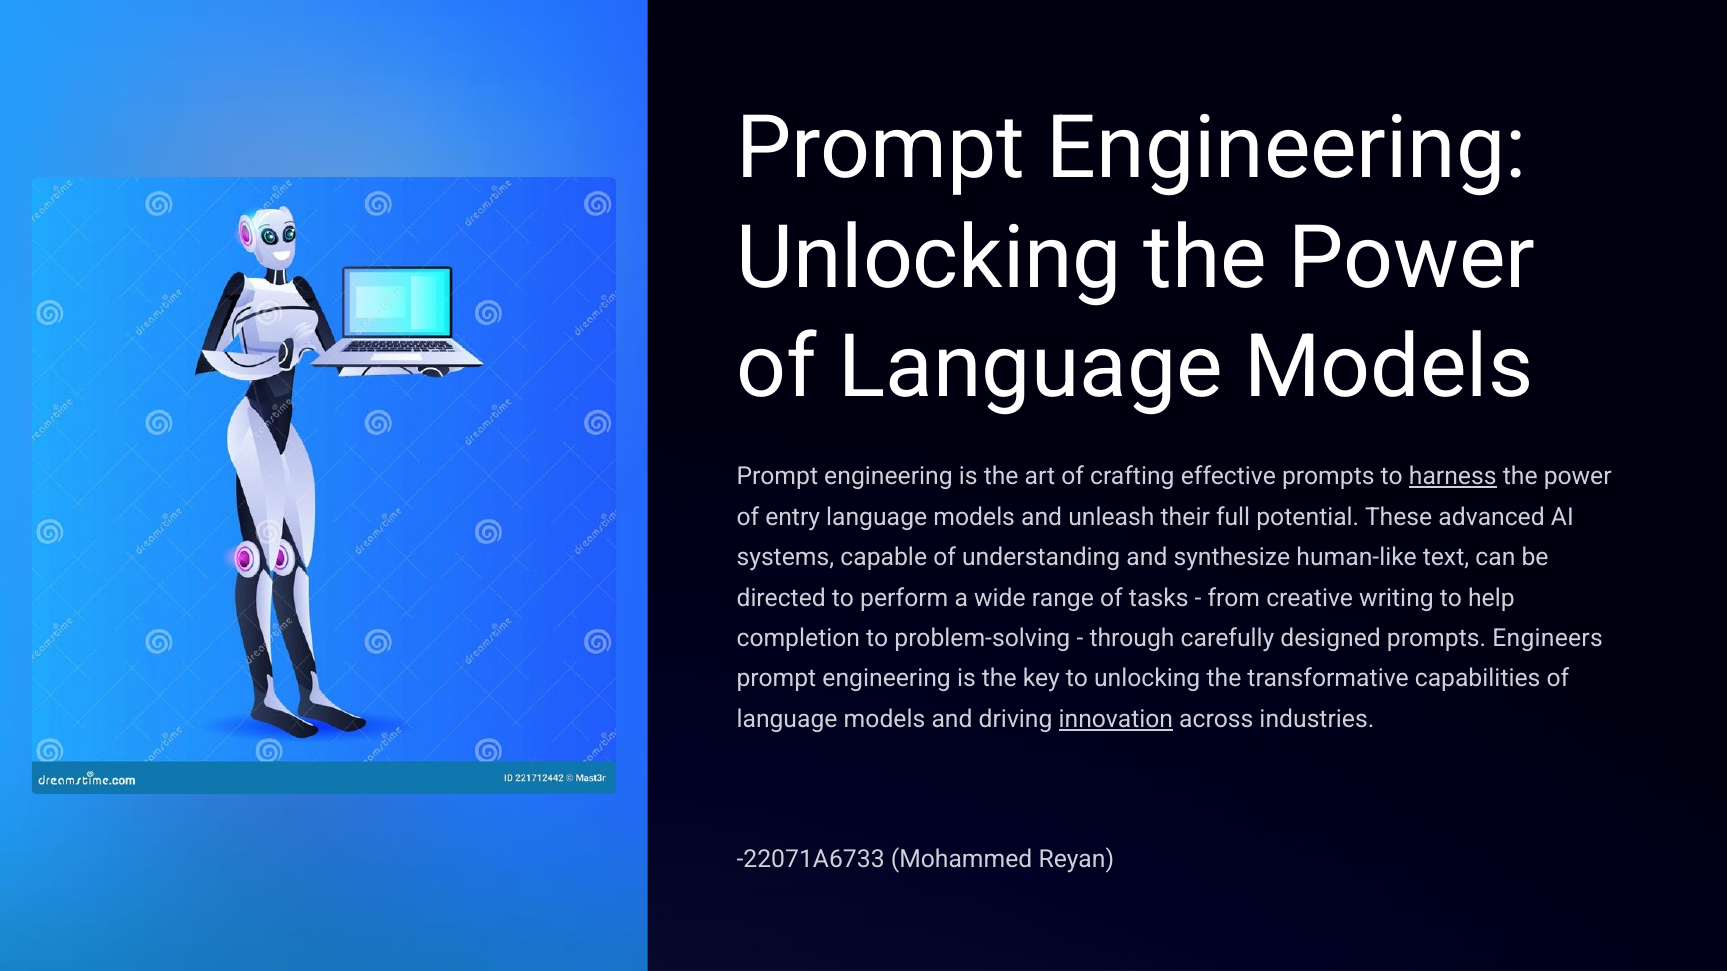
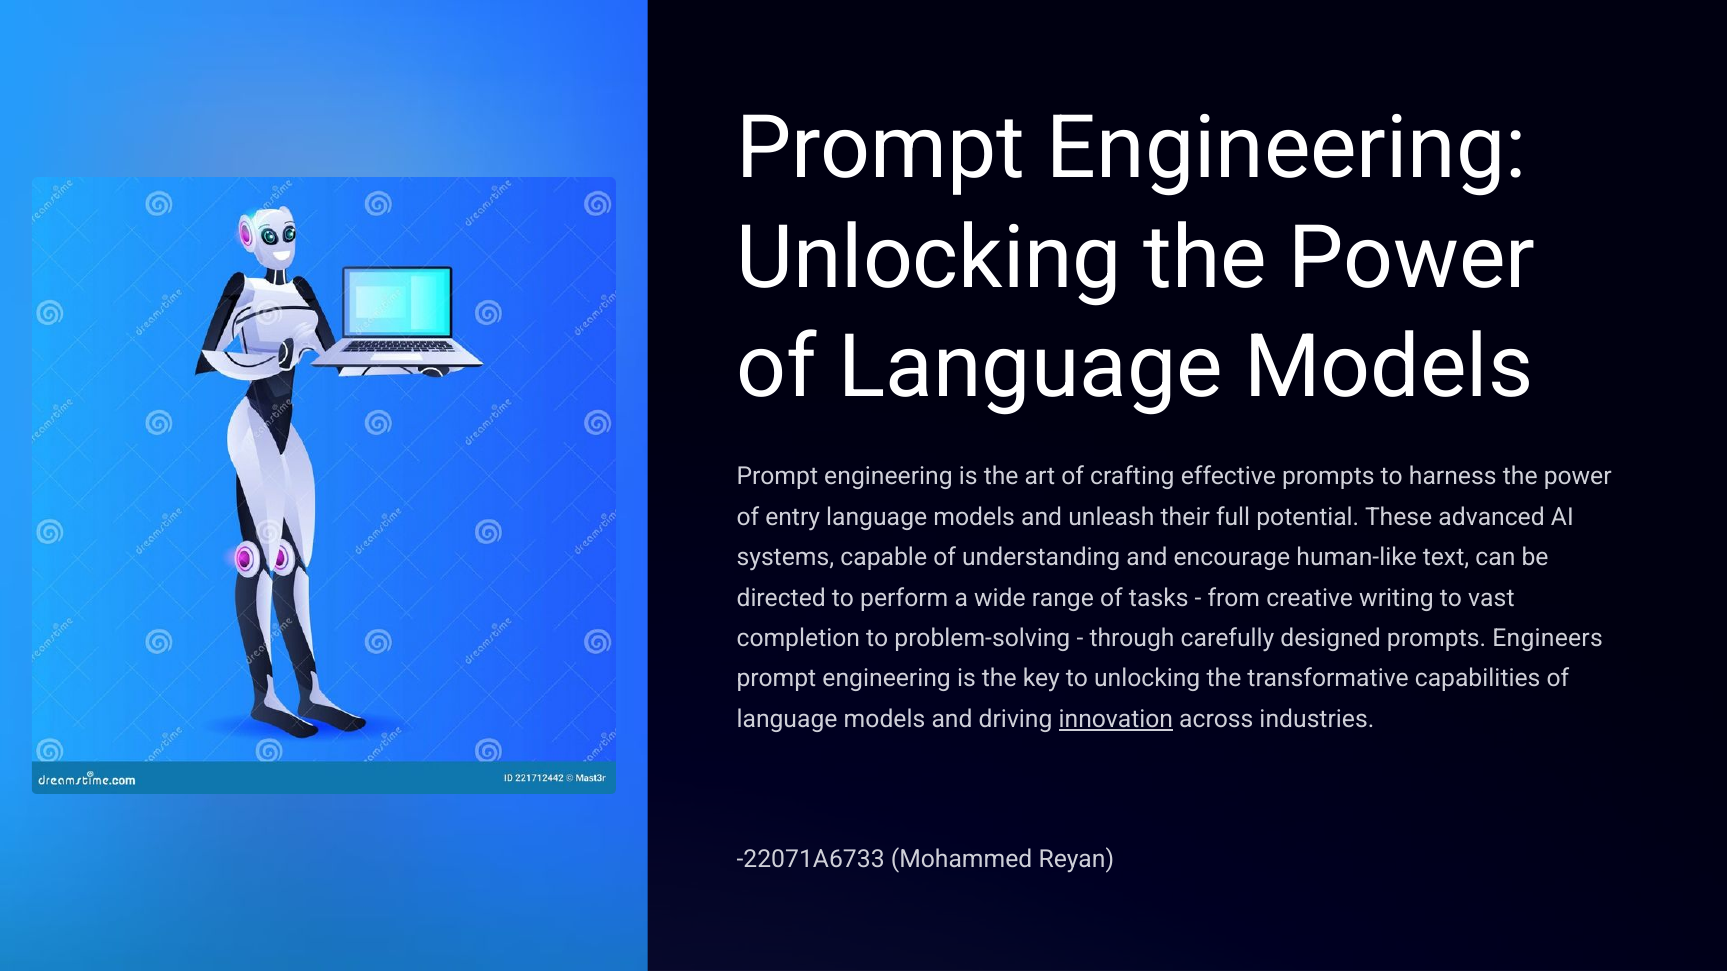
harness underline: present -> none (1453, 477)
synthesize: synthesize -> encourage (1232, 558)
help: help -> vast (1491, 598)
